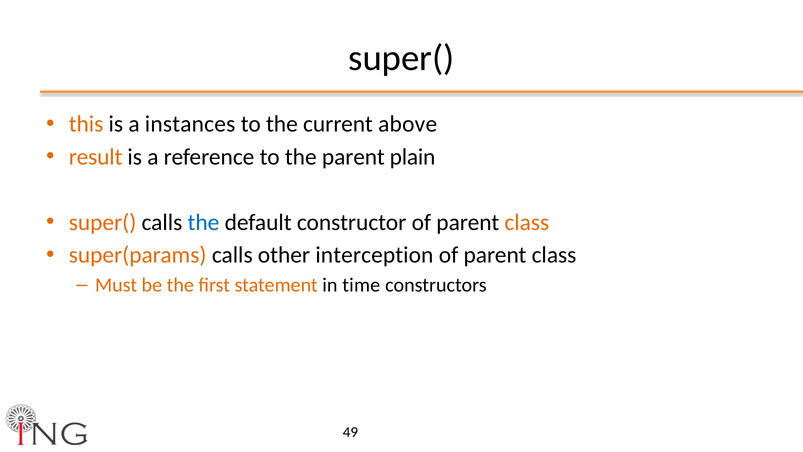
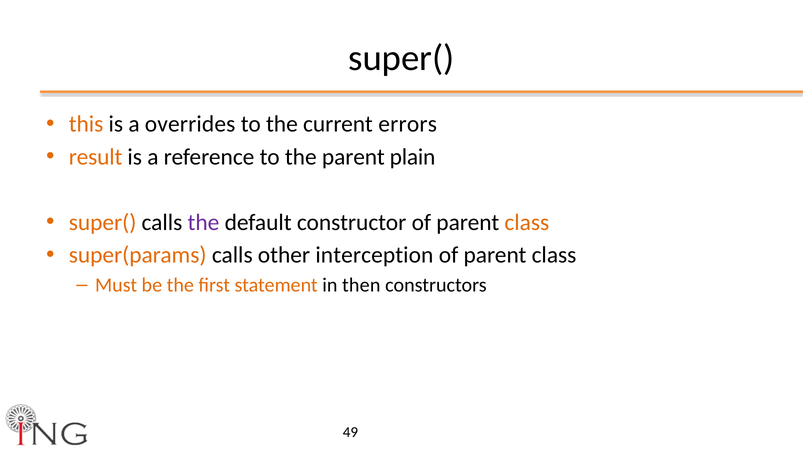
instances: instances -> overrides (190, 124)
above: above -> errors (408, 124)
the colour: blue -> purple (203, 222)
time: time -> then (361, 285)
